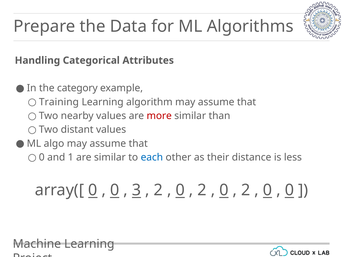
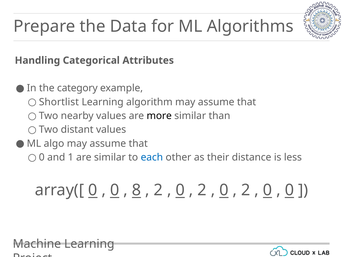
Training: Training -> Shortlist (59, 102)
more colour: red -> black (159, 116)
3: 3 -> 8 (137, 190)
